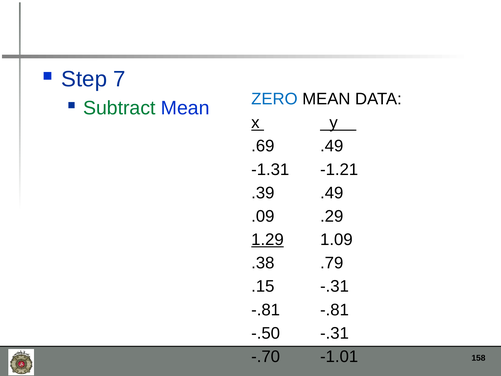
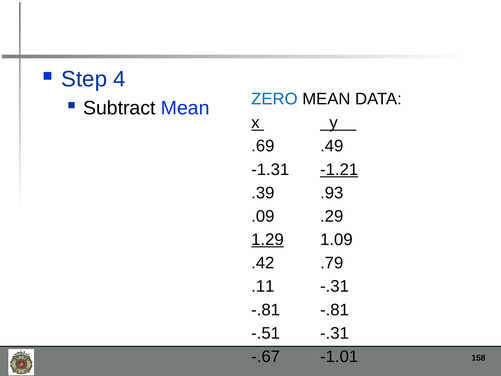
7: 7 -> 4 (119, 79)
Subtract colour: green -> black (119, 108)
-1.21 underline: none -> present (339, 169)
.39 .49: .49 -> .93 (332, 193)
.38: .38 -> .42 (263, 263)
.15: .15 -> .11 (263, 286)
-.50: -.50 -> -.51 (266, 333)
-.70: -.70 -> -.67 (266, 356)
